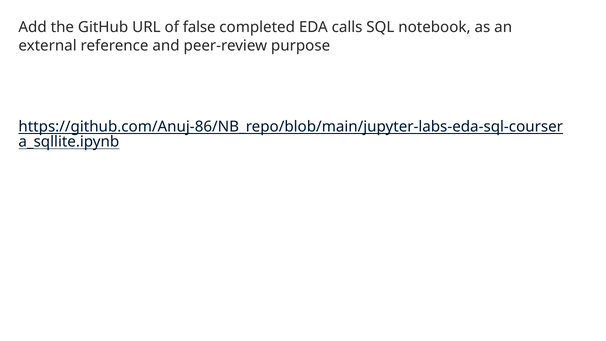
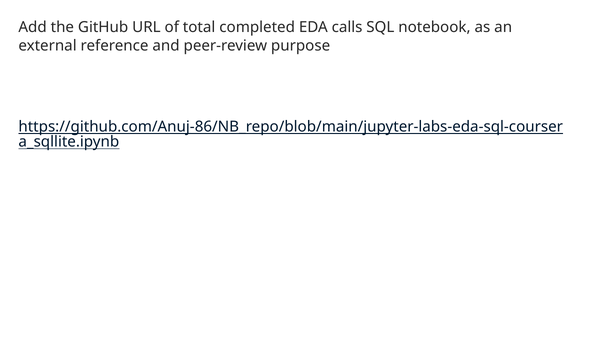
false: false -> total (199, 27)
